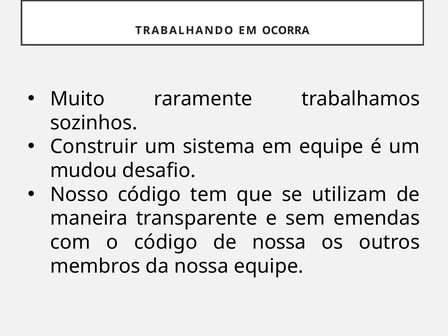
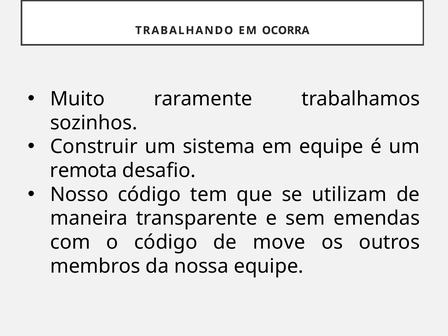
mudou: mudou -> remota (84, 171)
de nossa: nossa -> move (279, 242)
